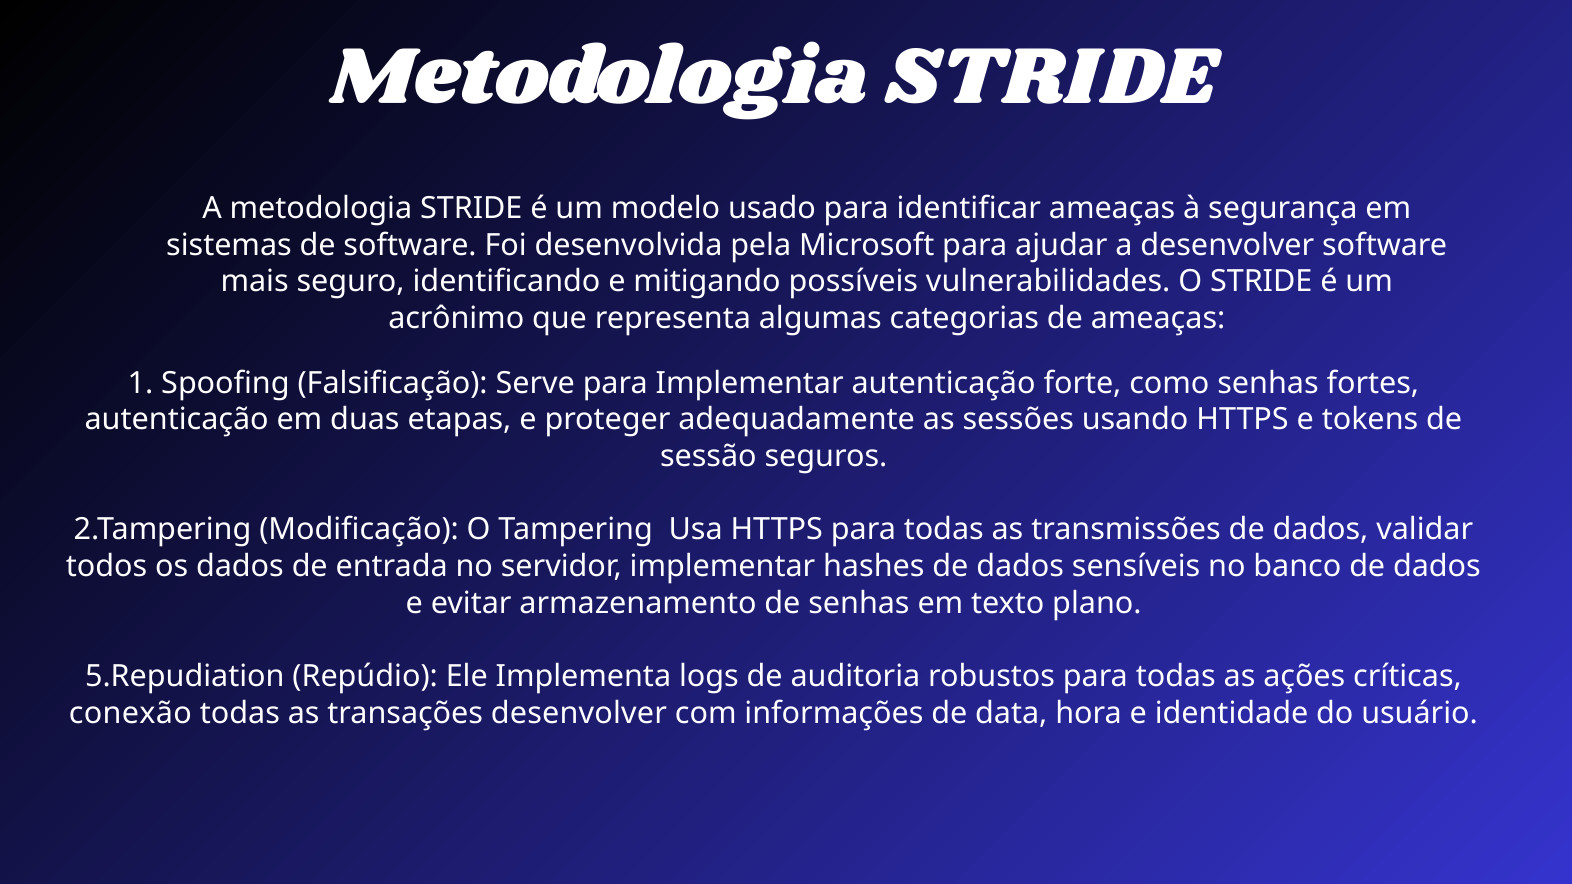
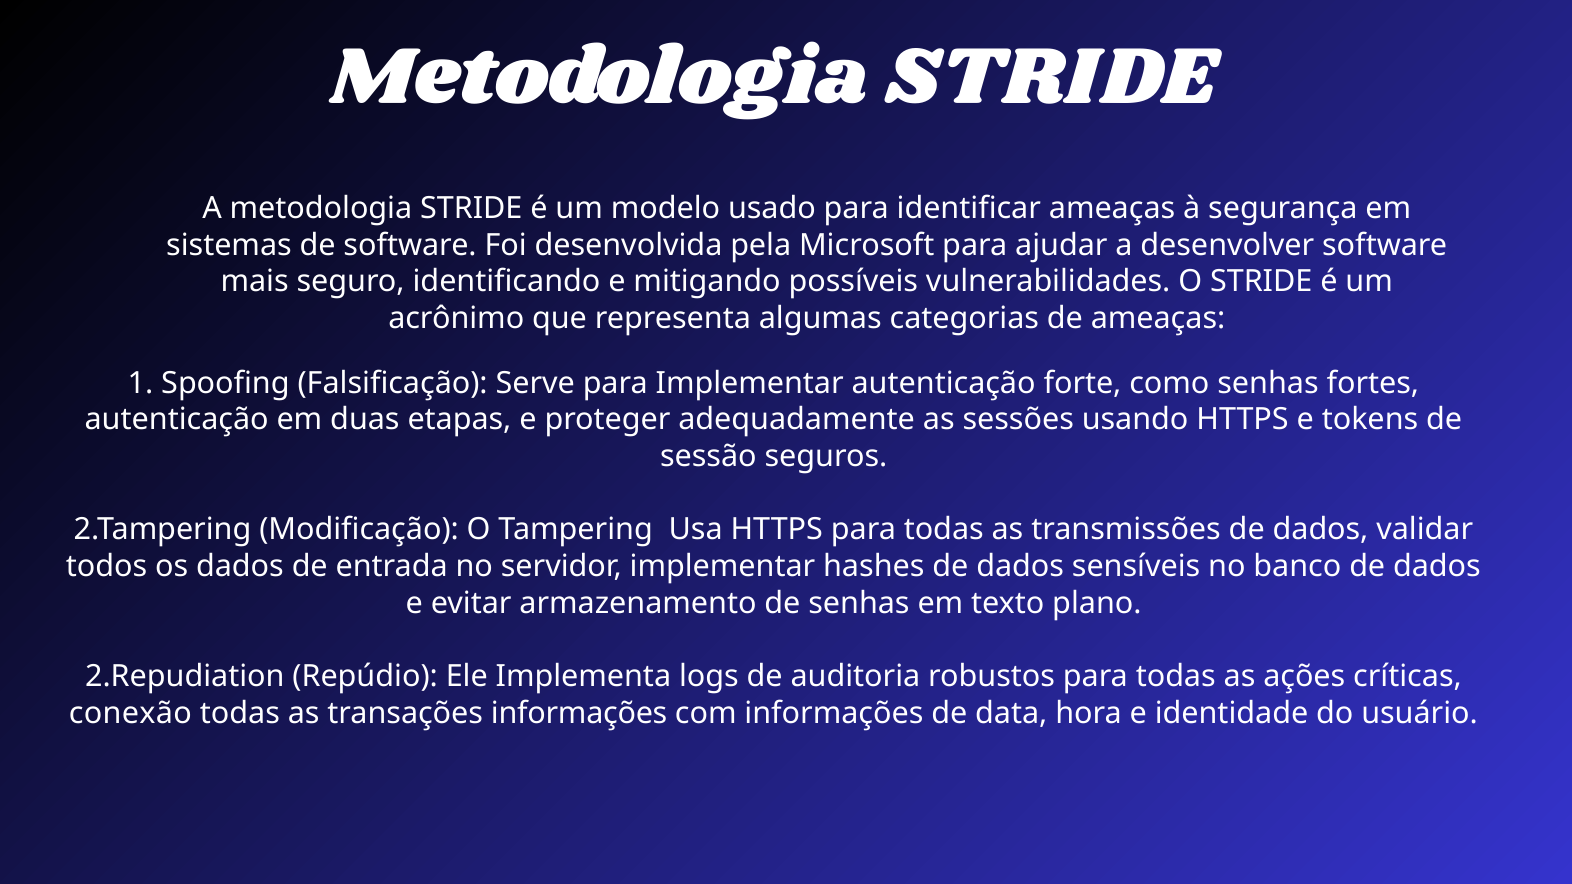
5.Repudiation: 5.Repudiation -> 2.Repudiation (185, 677)
transações desenvolver: desenvolver -> informações (579, 713)
